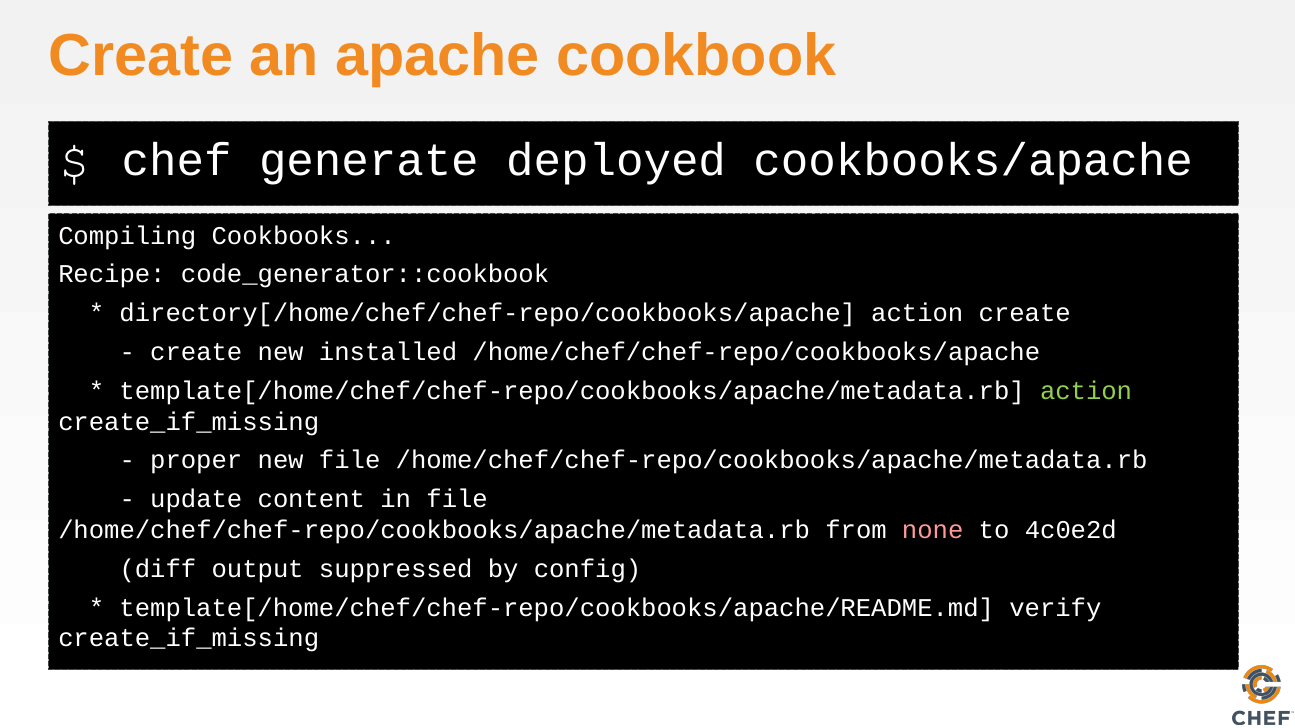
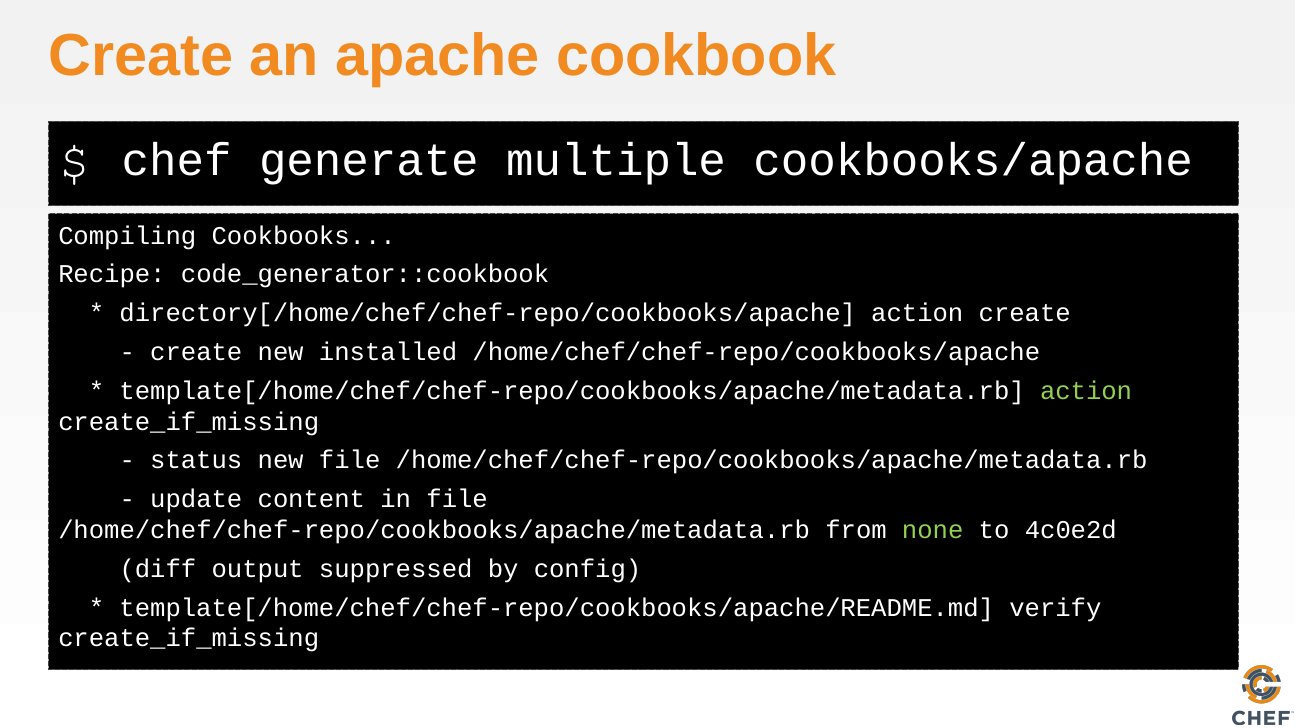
deployed: deployed -> multiple (616, 161)
proper: proper -> status (196, 461)
none colour: pink -> light green (933, 530)
